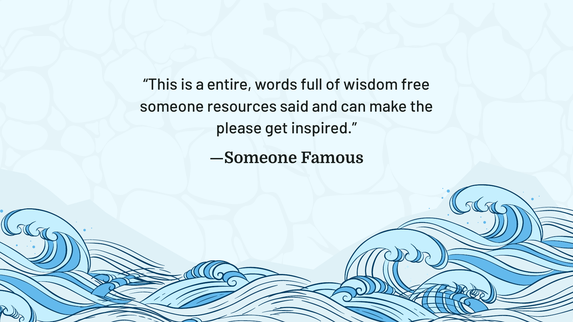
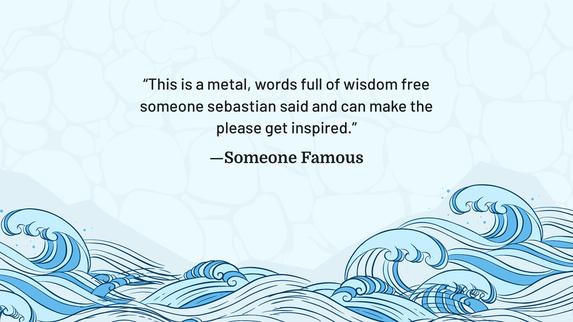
entire: entire -> metal (229, 85)
resources: resources -> sebastian (242, 107)
